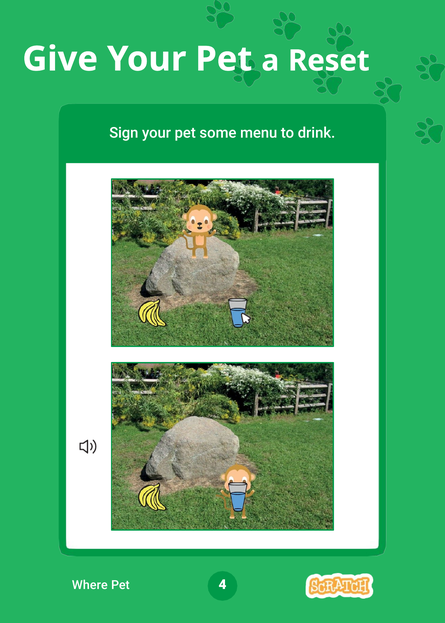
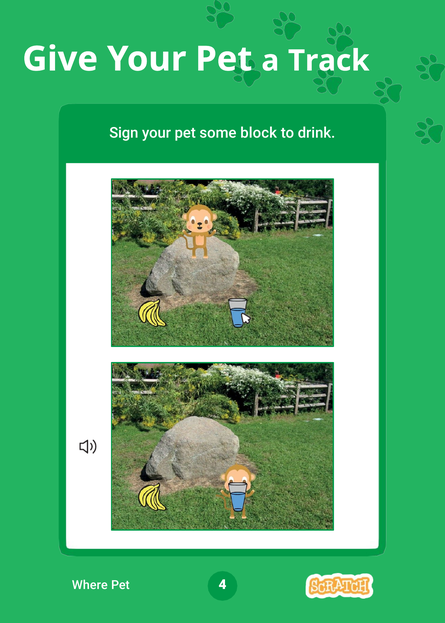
Reset: Reset -> Track (329, 61)
menu: menu -> block (259, 133)
